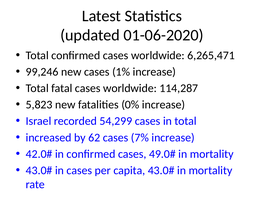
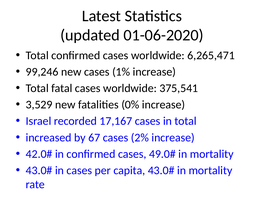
114,287: 114,287 -> 375,541 (179, 88)
5,823: 5,823 -> 3,529 (39, 105)
54,299: 54,299 -> 17,167 (116, 121)
62: 62 -> 67 (94, 138)
7%: 7% -> 2% (140, 138)
